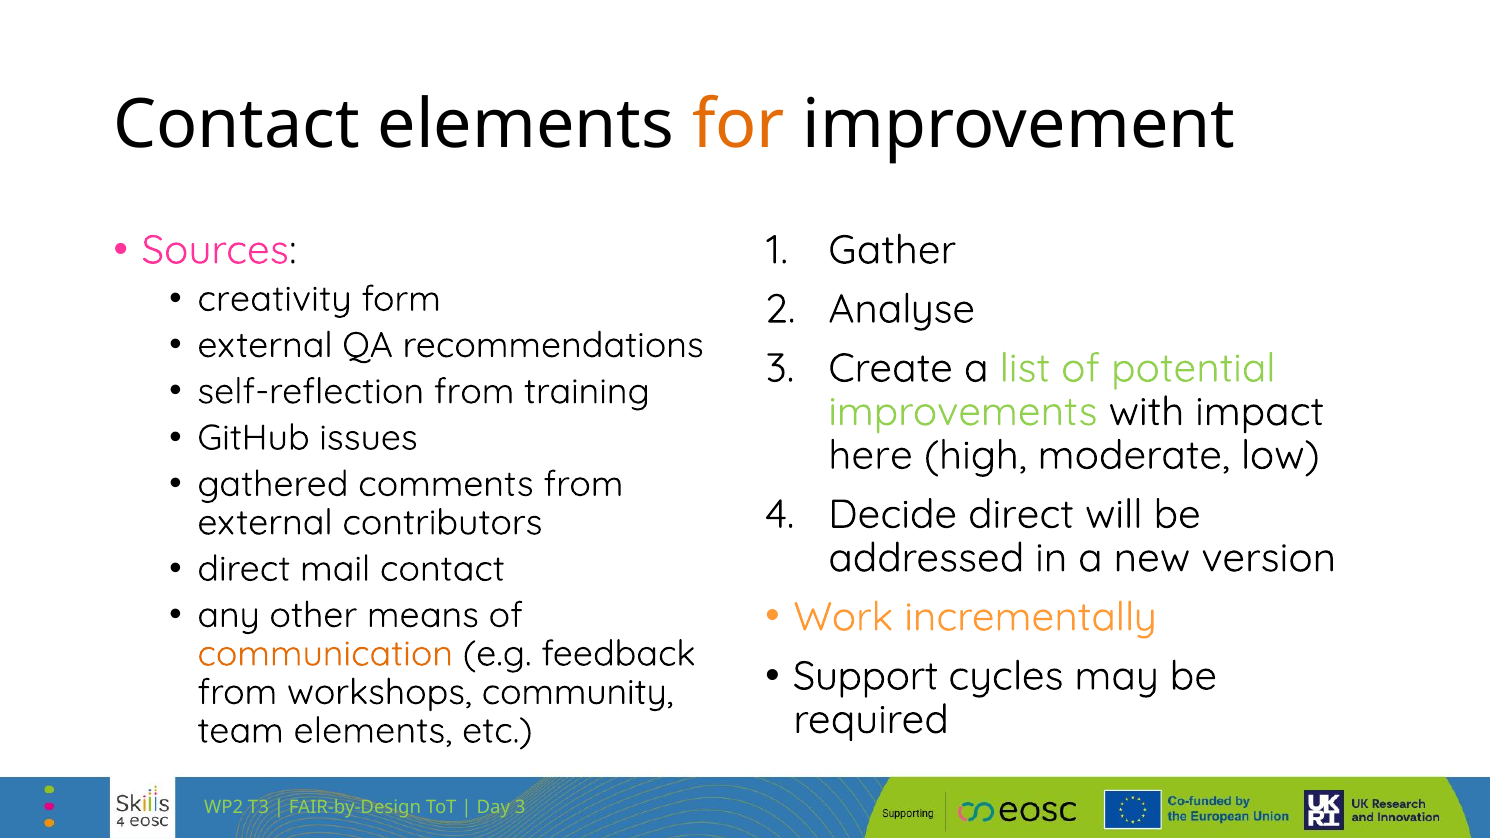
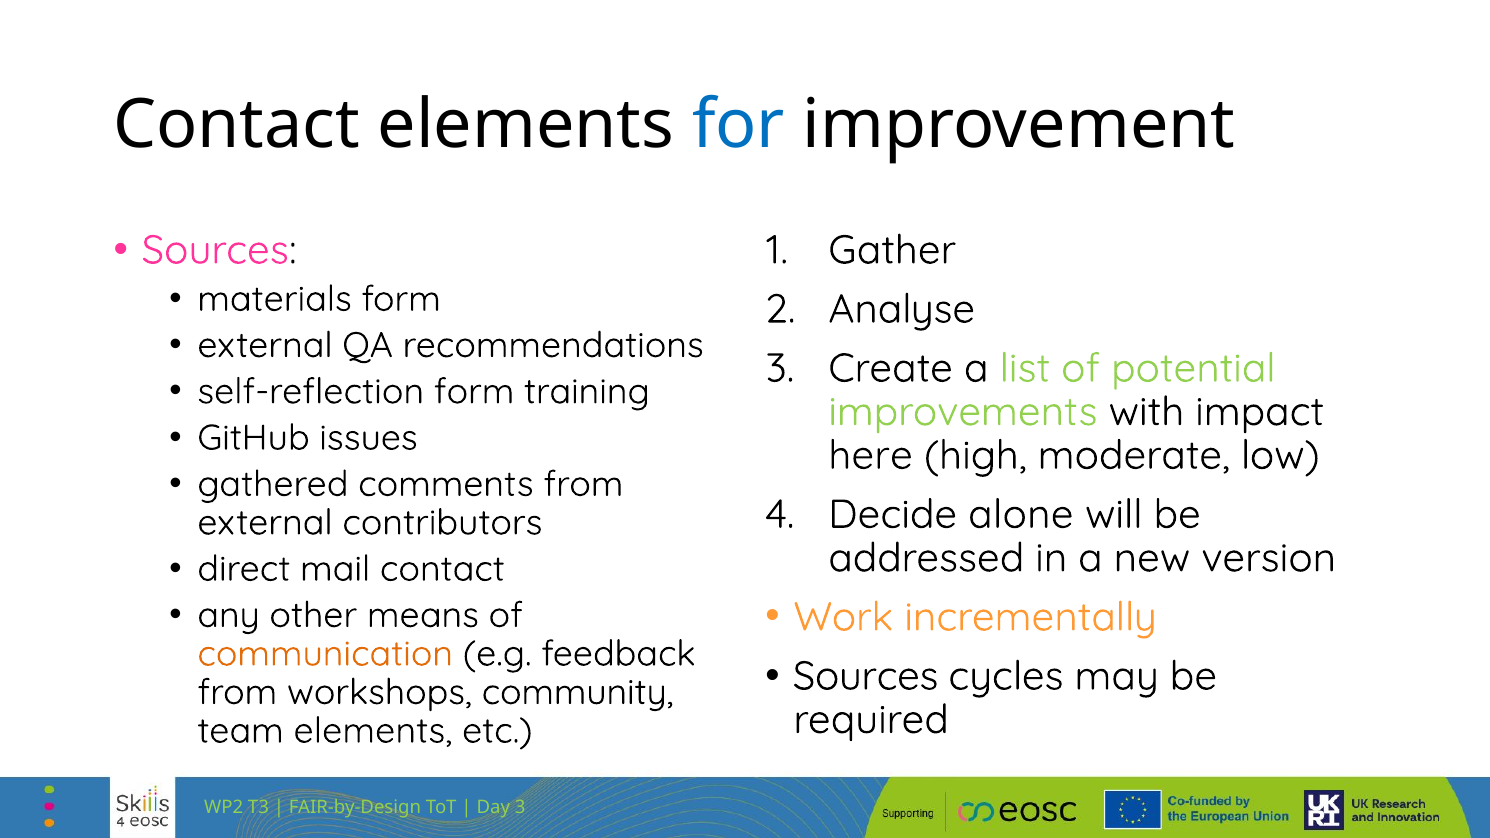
for colour: orange -> blue (739, 125)
creativity: creativity -> materials (275, 299)
self-reflection from: from -> form (474, 392)
Decide direct: direct -> alone (1021, 515)
Support: Support -> Sources (866, 676)
